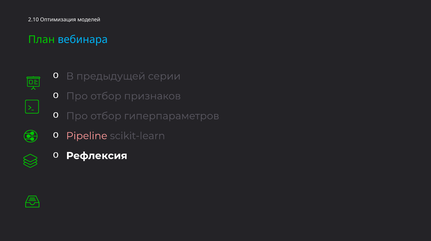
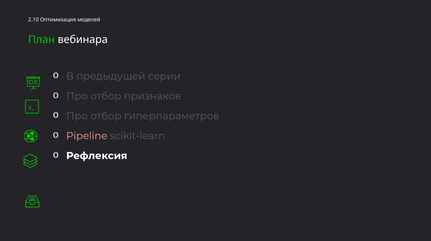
вебинара colour: light blue -> white (83, 40)
